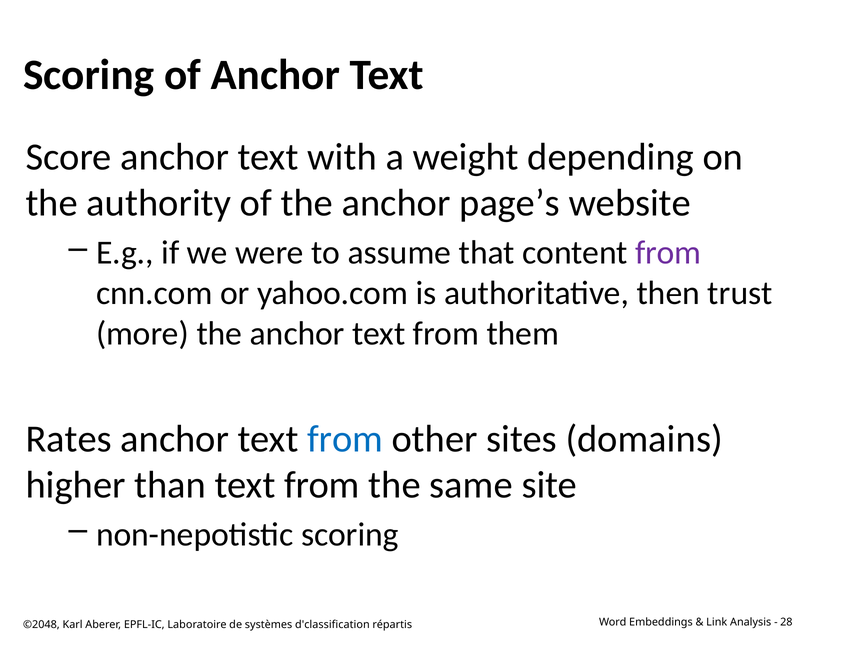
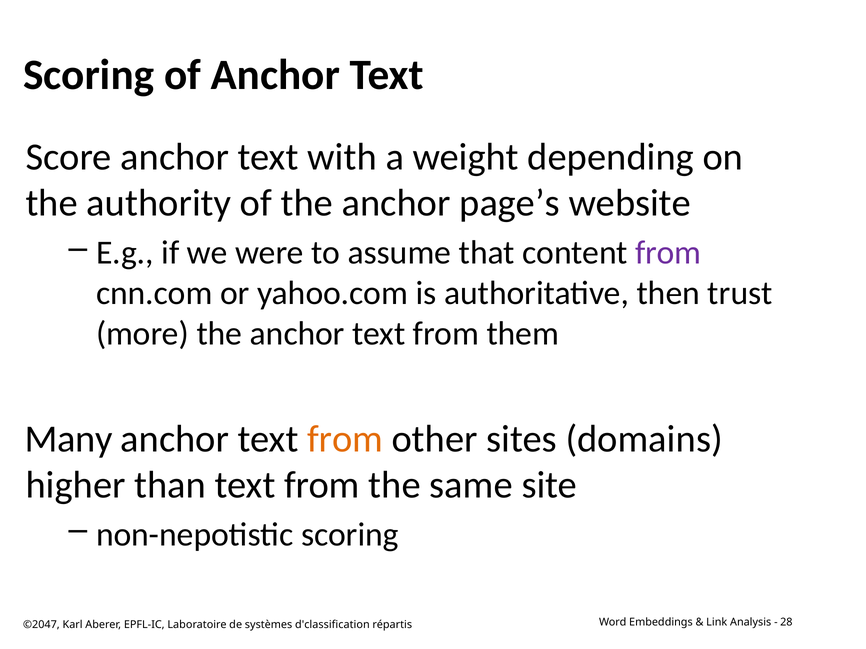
Rates: Rates -> Many (69, 439)
from colour: blue -> orange (345, 439)
©2048: ©2048 -> ©2047 (41, 625)
